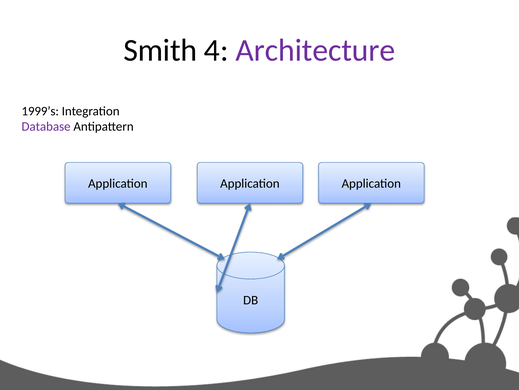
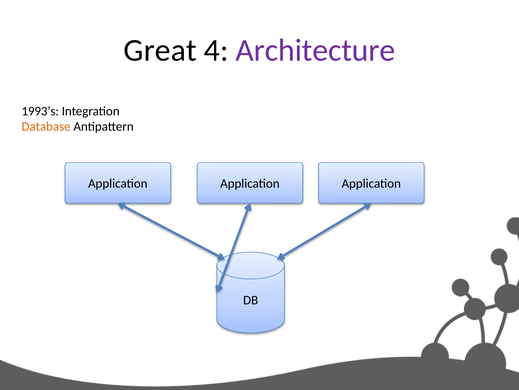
Smith: Smith -> Great (160, 50)
1999’s: 1999’s -> 1993’s (40, 111)
Database colour: purple -> orange (46, 126)
